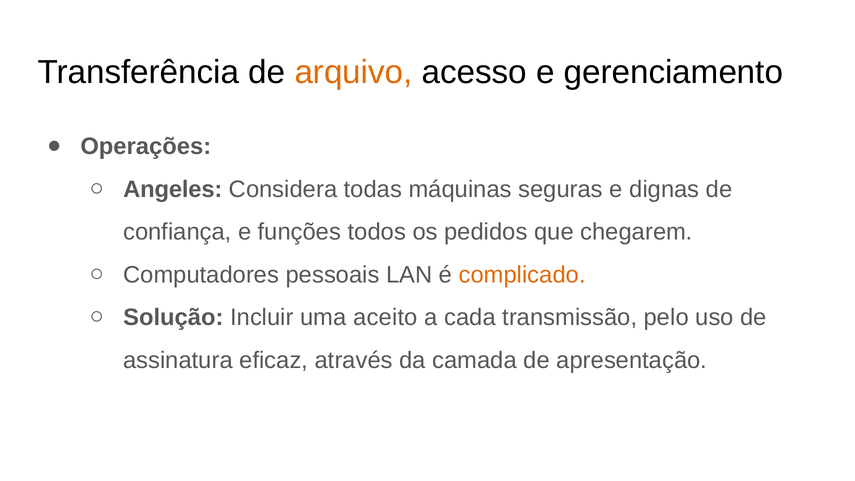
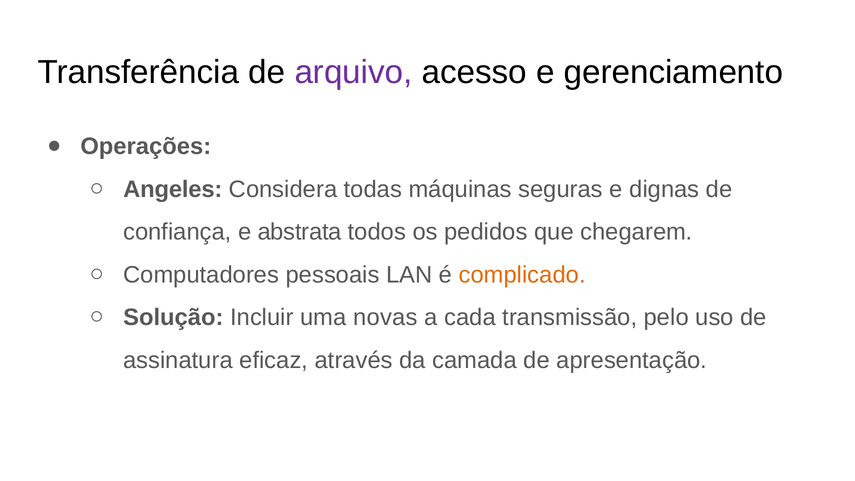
arquivo colour: orange -> purple (354, 72)
funções: funções -> abstrata (300, 232)
aceito: aceito -> novas (385, 317)
